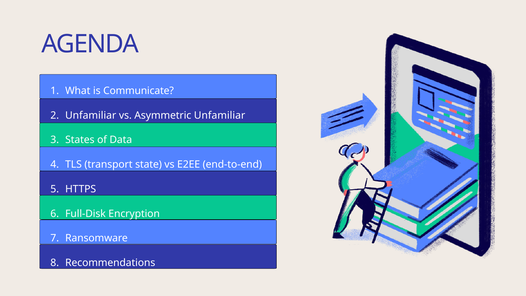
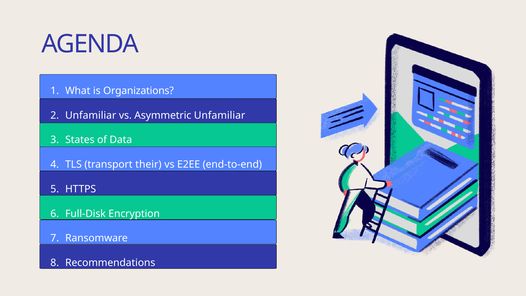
Communicate: Communicate -> Organizations (139, 91)
state: state -> their (148, 164)
